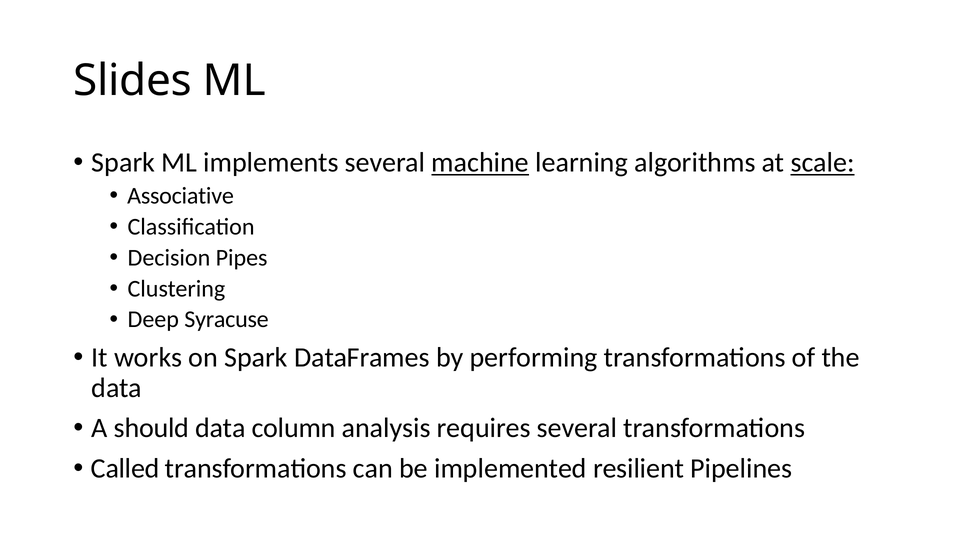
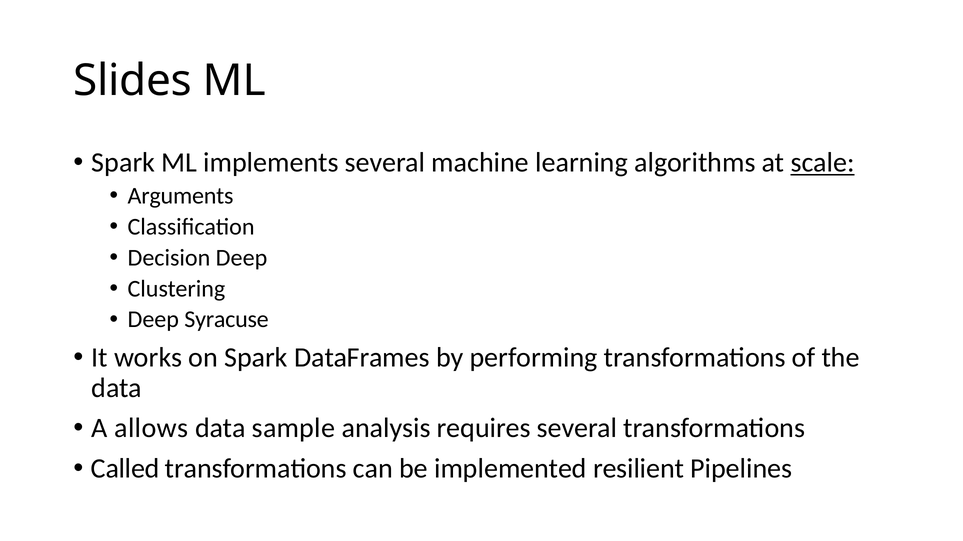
machine underline: present -> none (480, 163)
Associative: Associative -> Arguments (181, 196)
Decision Pipes: Pipes -> Deep (242, 258)
should: should -> allows (151, 429)
column: column -> sample (293, 429)
